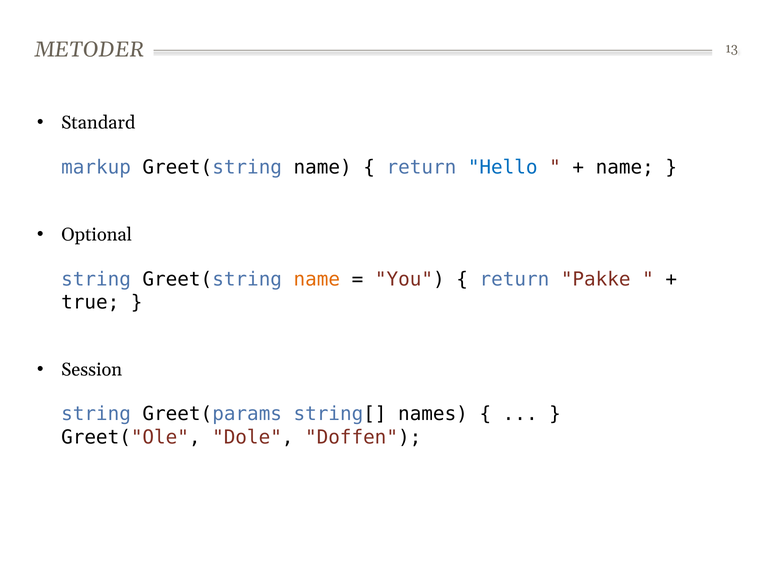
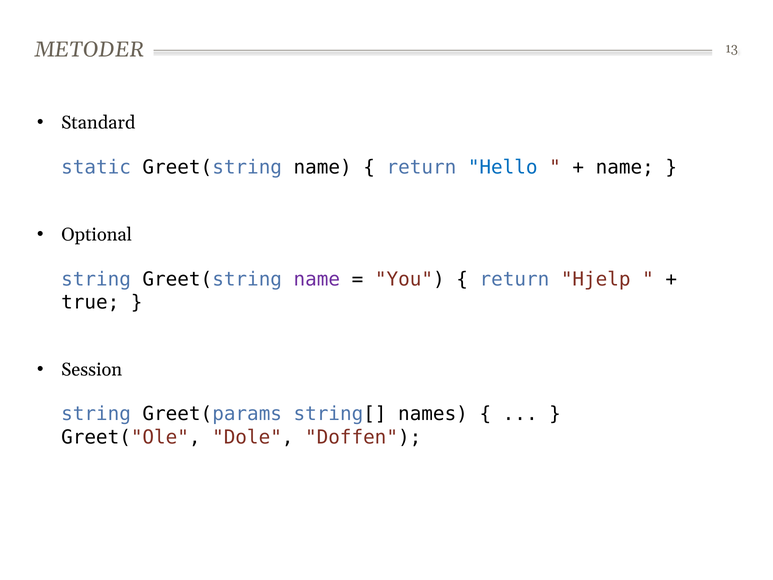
markup: markup -> static (96, 167)
name colour: orange -> purple (317, 279)
Pakke: Pakke -> Hjelp (596, 279)
